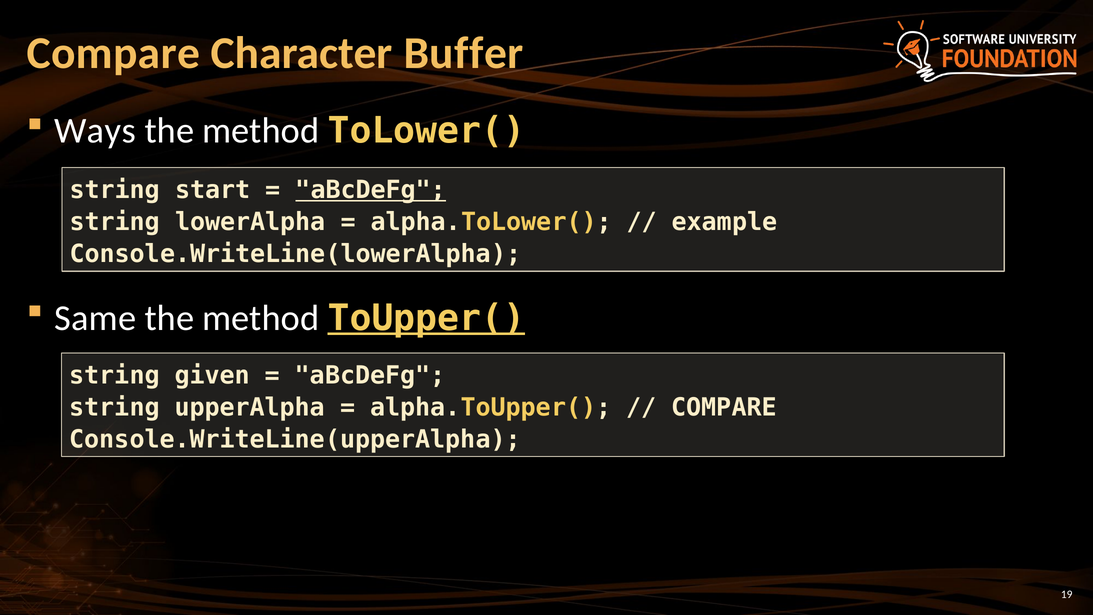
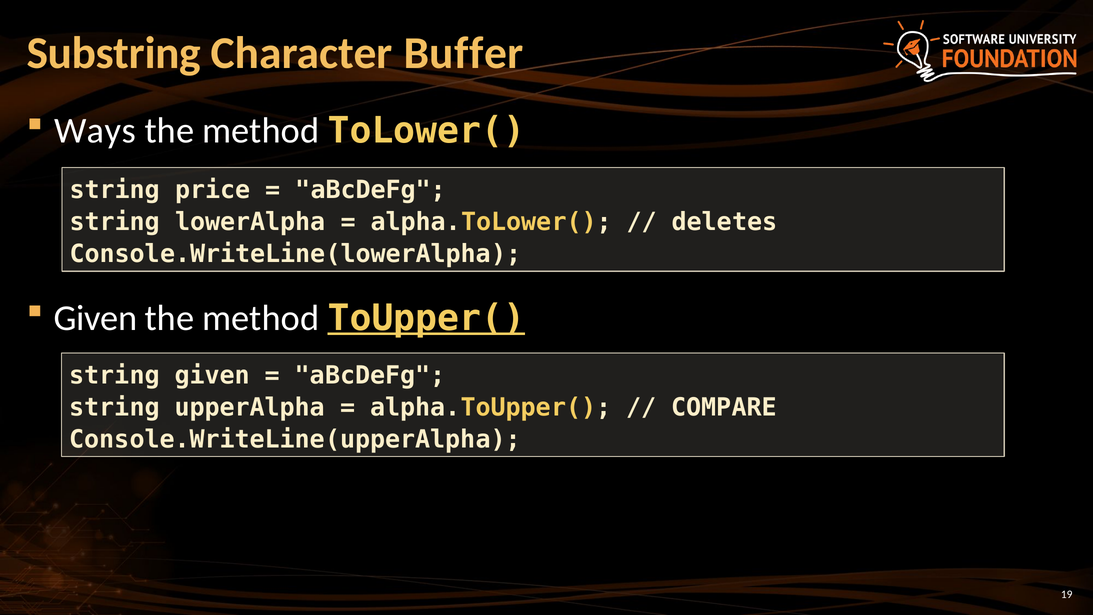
Compare: Compare -> Substring (114, 53)
start: start -> price (213, 190)
aBcDeFg underline: present -> none (371, 190)
example: example -> deletes (724, 222)
Same: Same -> Given (95, 318)
